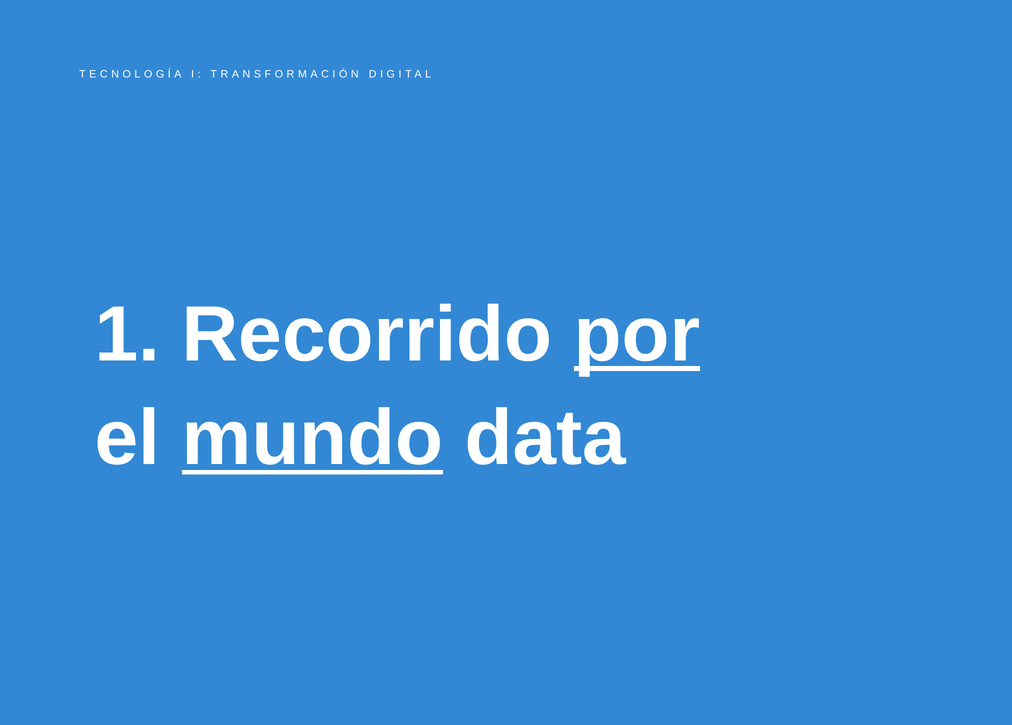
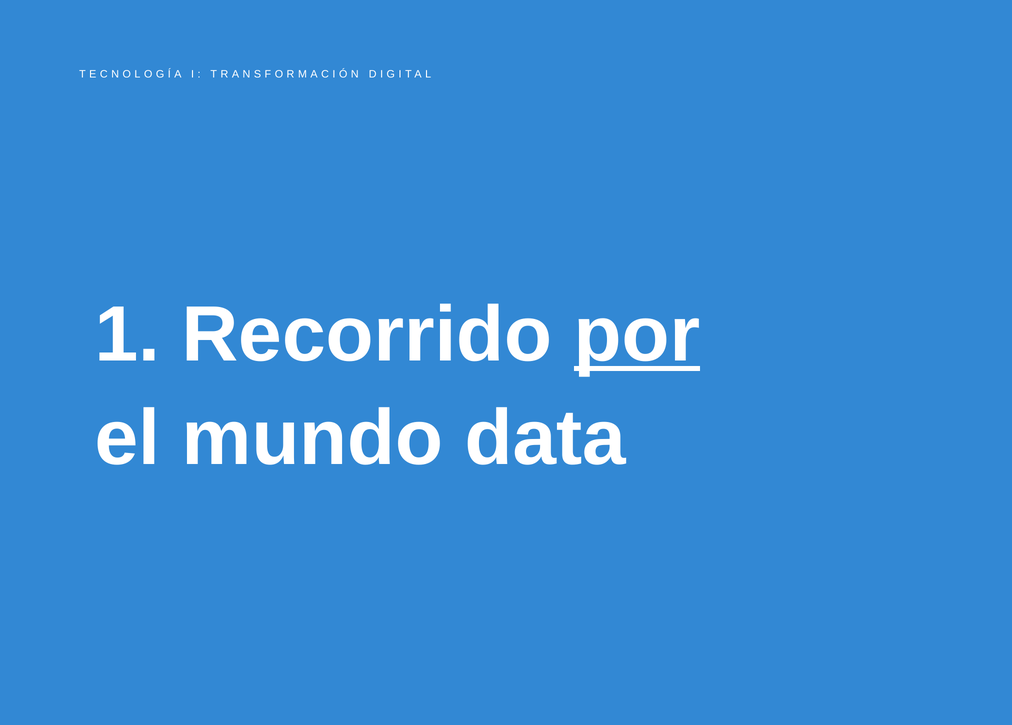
mundo underline: present -> none (312, 439)
